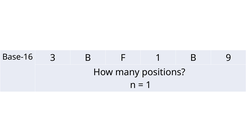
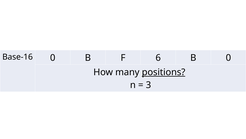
Base-16 3: 3 -> 0 (53, 58)
F 1: 1 -> 6 (158, 58)
B 9: 9 -> 0 (228, 58)
positions underline: none -> present (164, 72)
1: 1 -> 3 (148, 85)
